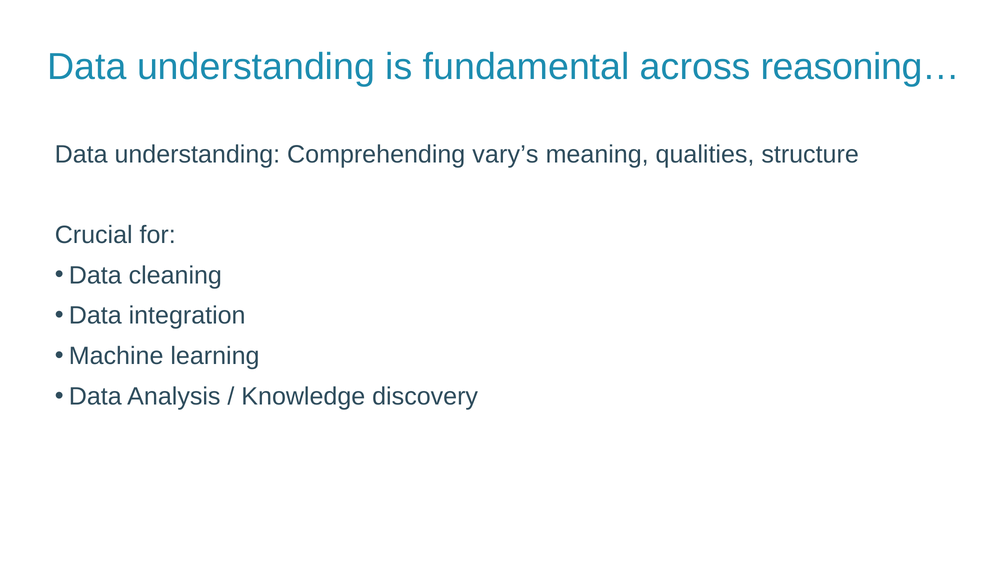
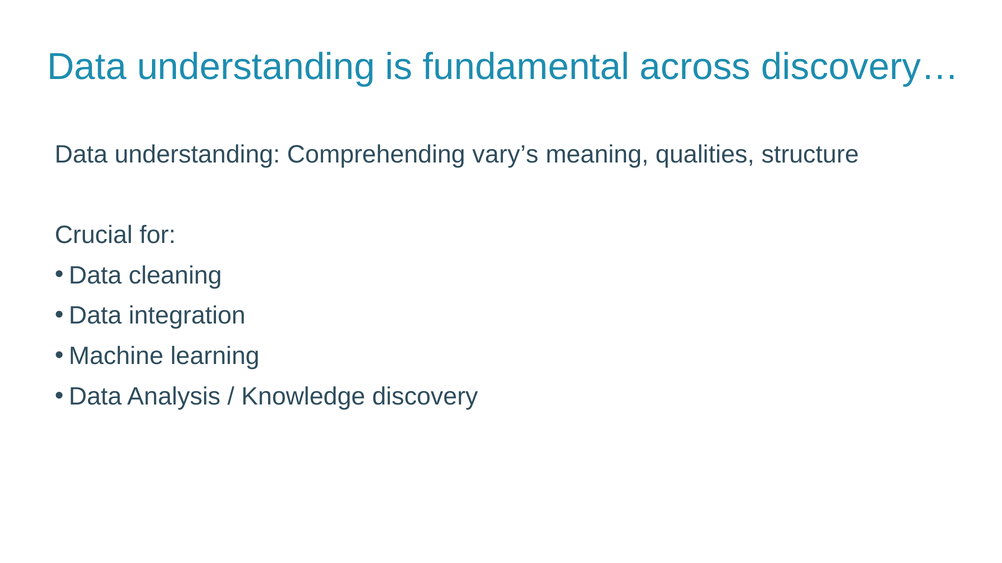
reasoning…: reasoning… -> discovery… (860, 67)
